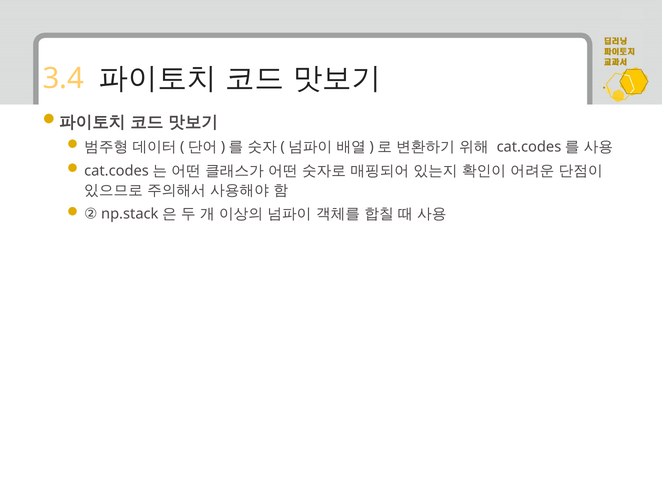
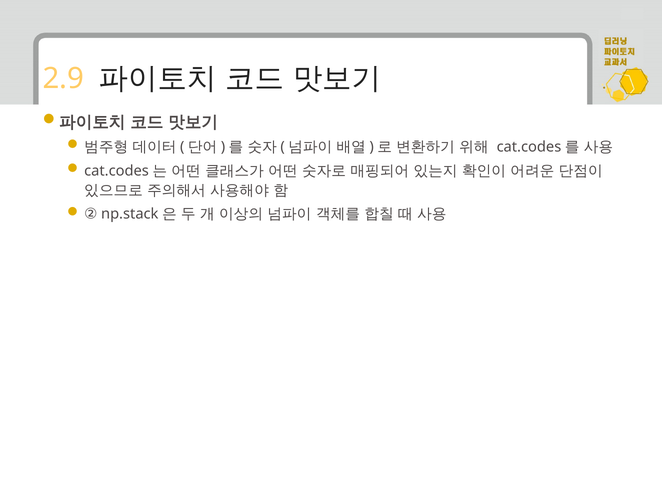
3.4: 3.4 -> 2.9 (63, 79)
